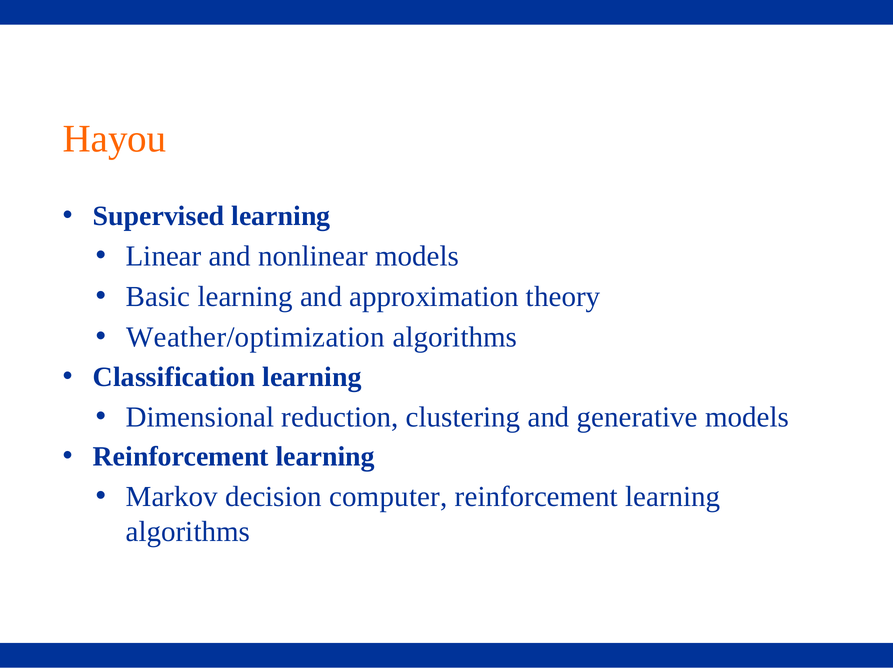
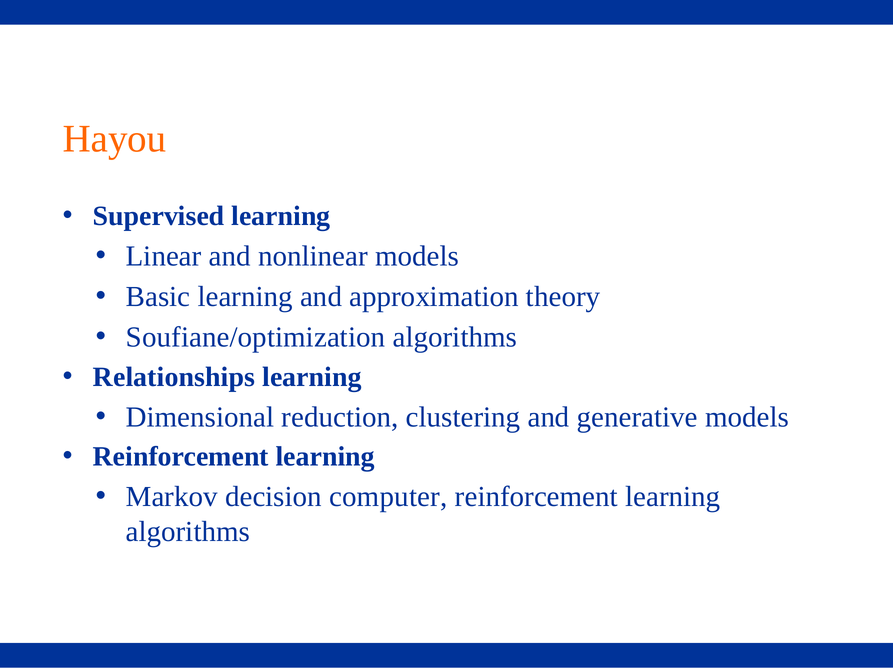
Weather/optimization: Weather/optimization -> Soufiane/optimization (256, 337)
Classification: Classification -> Relationships (174, 377)
